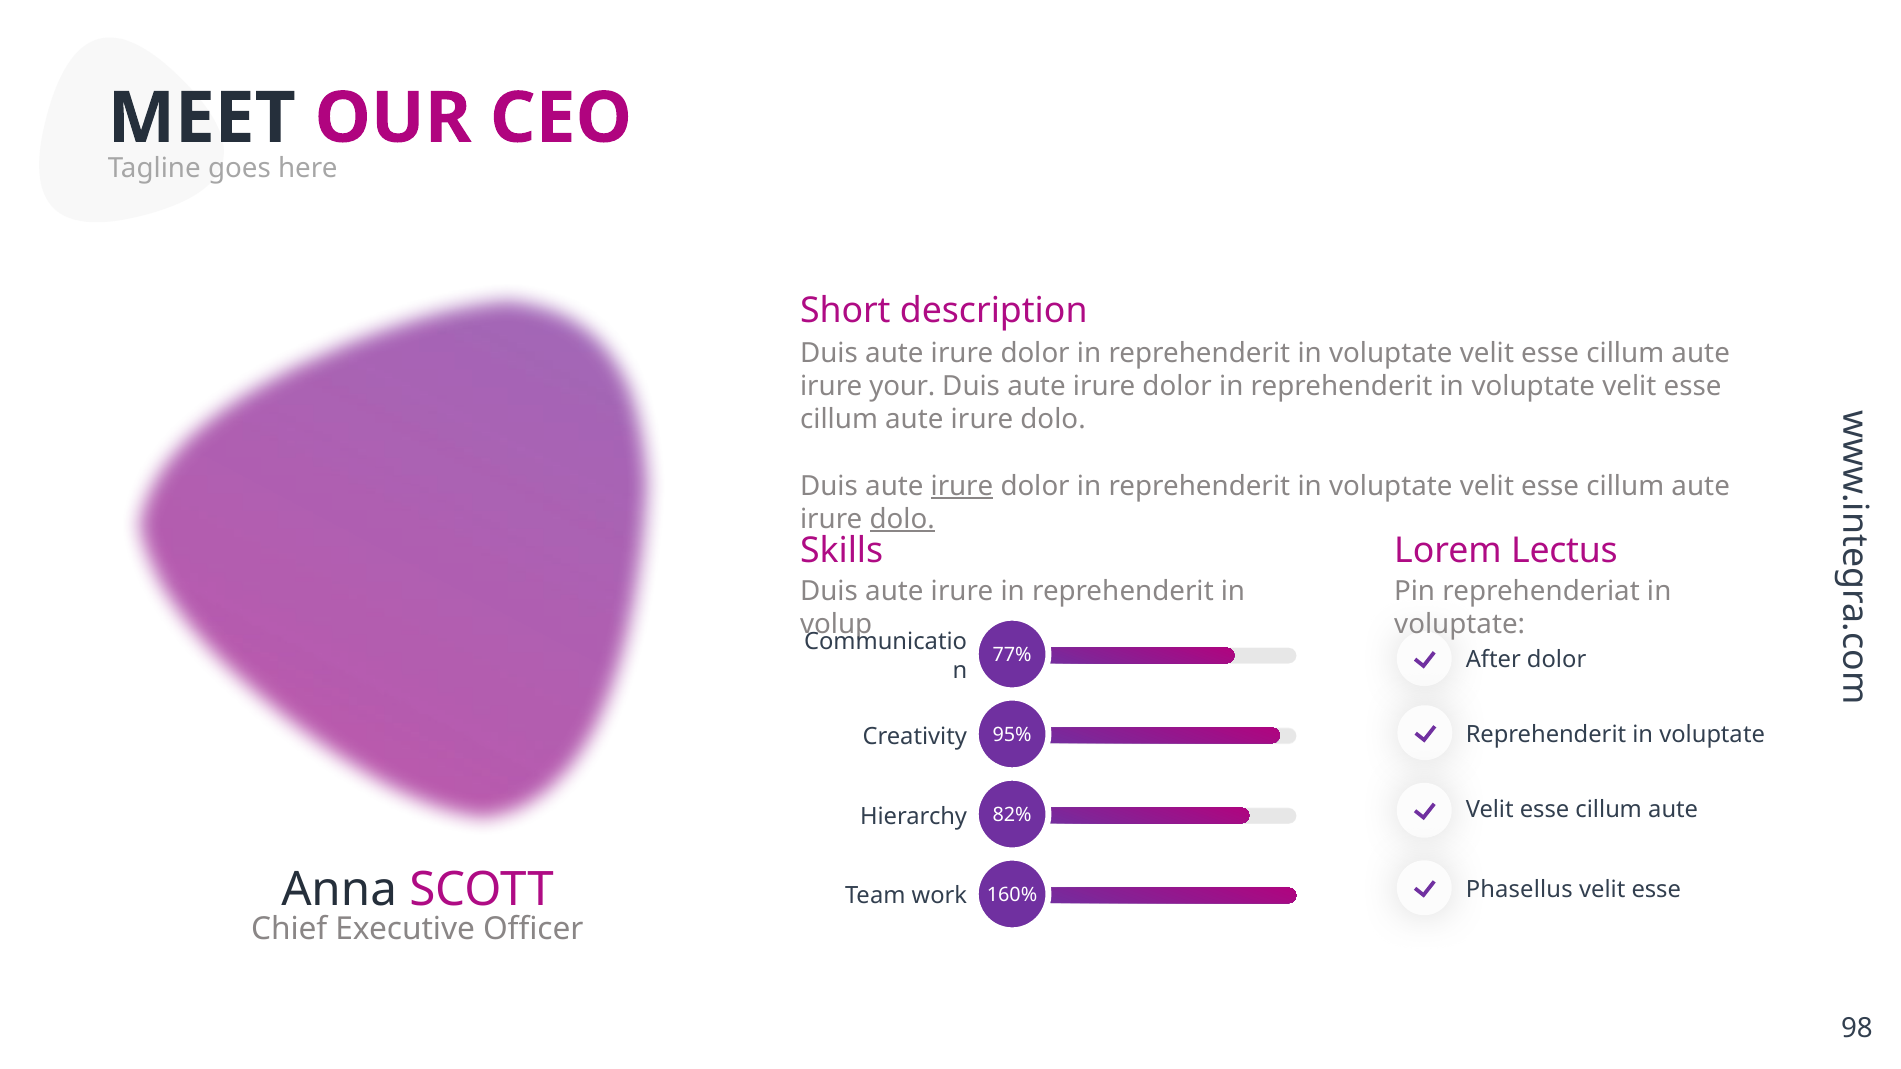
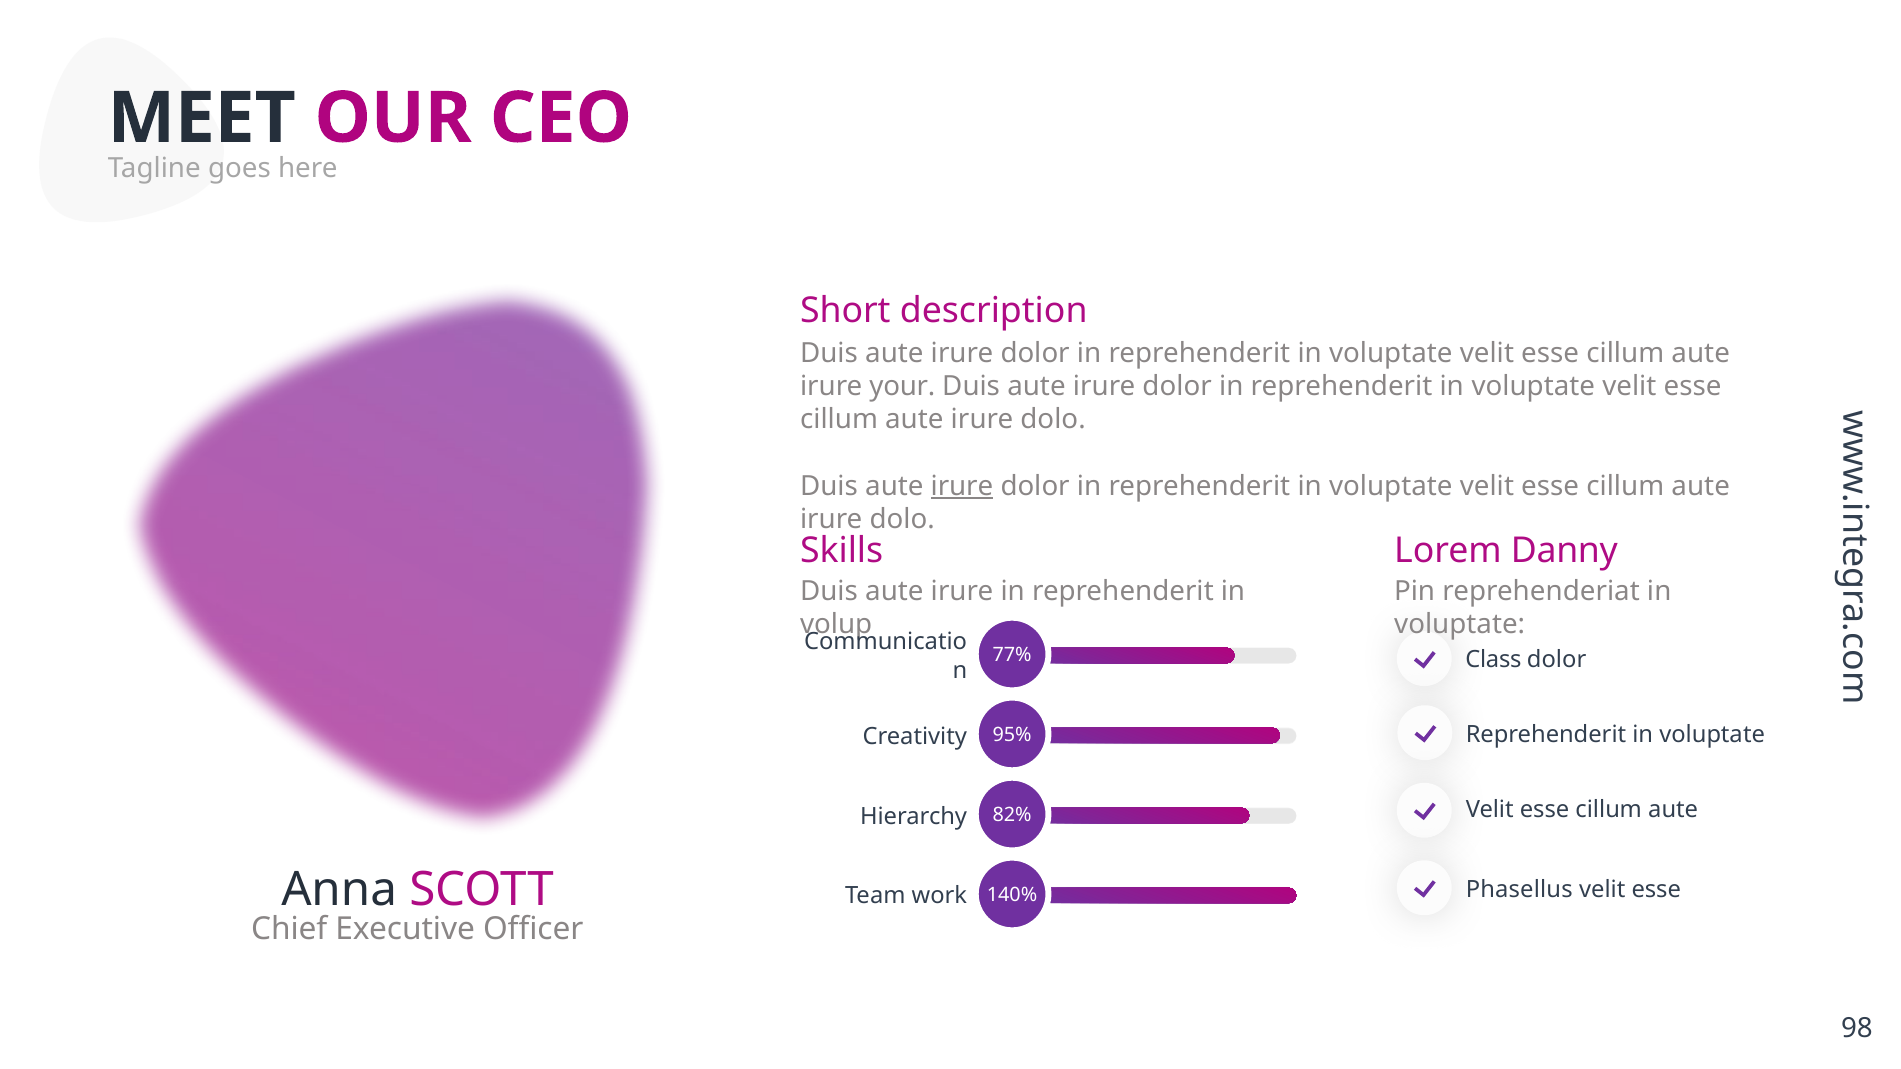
dolo underline: present -> none (902, 519)
Lectus: Lectus -> Danny (1564, 551)
After: After -> Class (1493, 660)
160%: 160% -> 140% (1012, 896)
